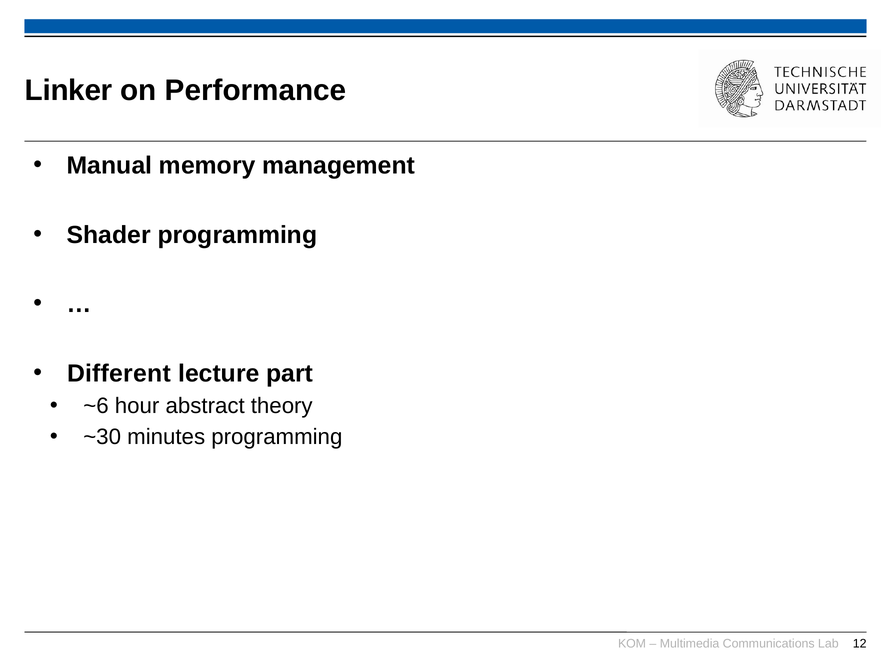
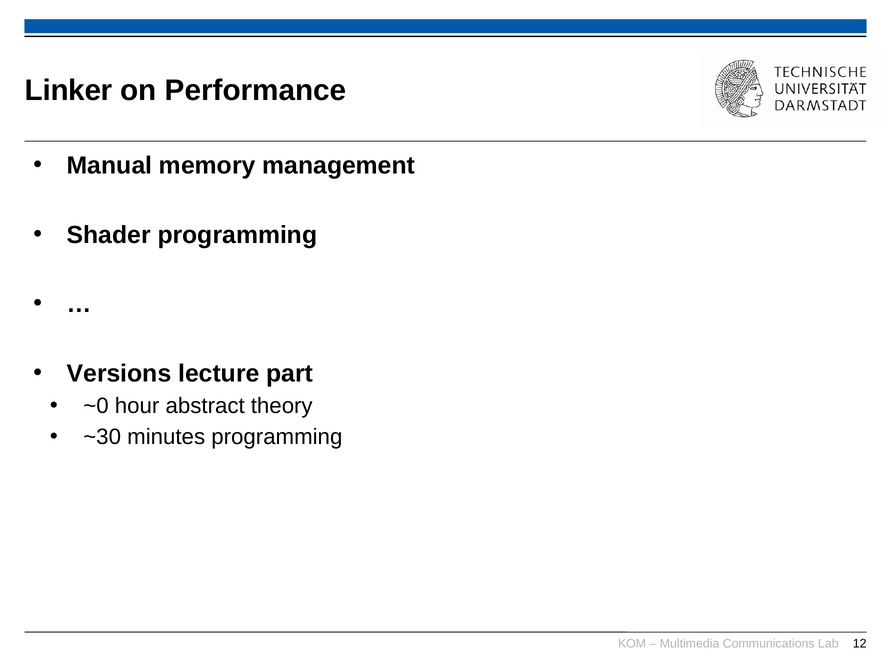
Different: Different -> Versions (119, 374)
~6: ~6 -> ~0 (96, 406)
